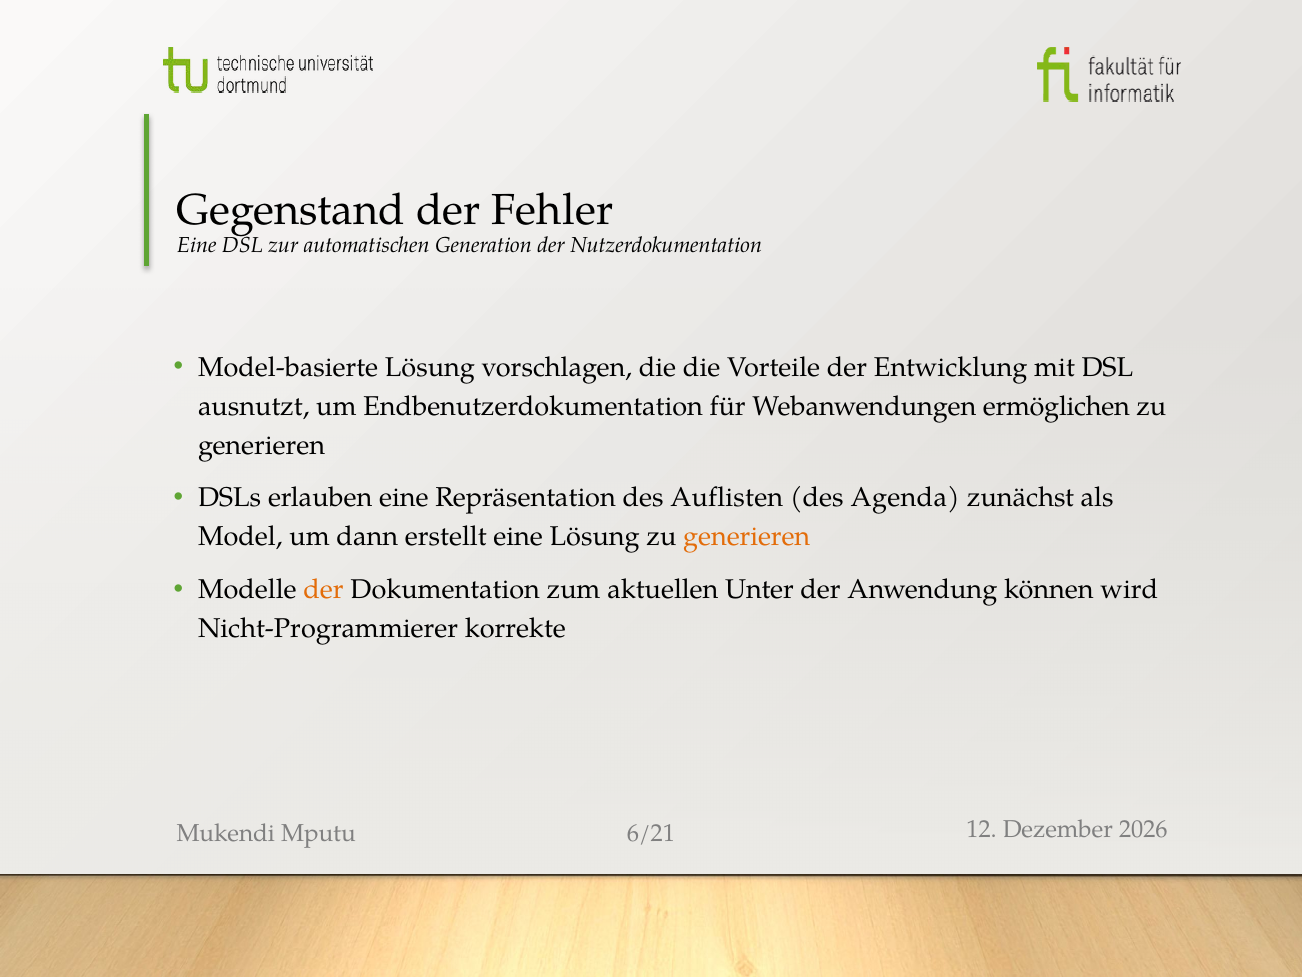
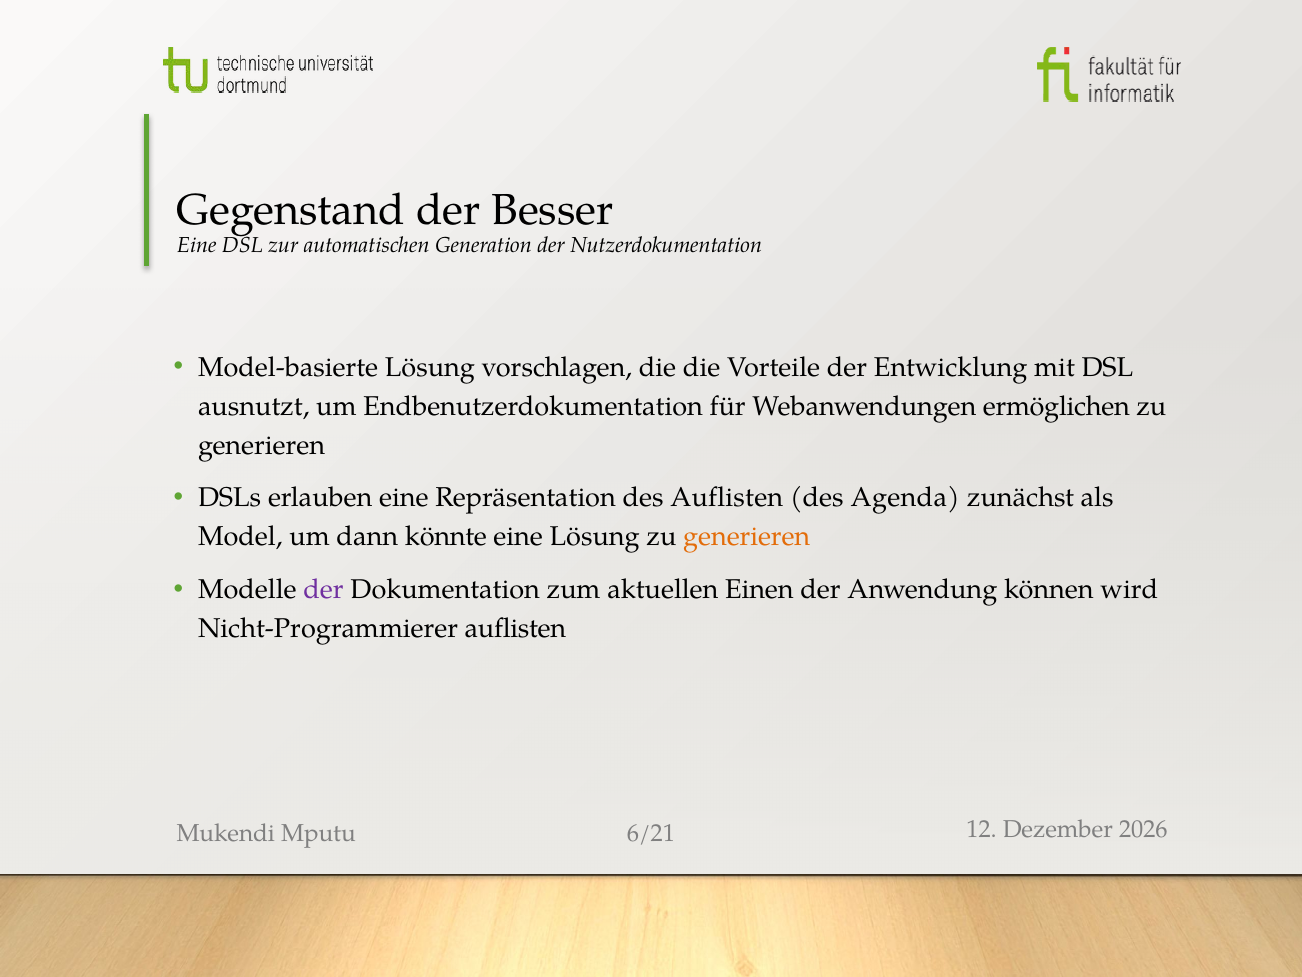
Fehler: Fehler -> Besser (553, 210)
erstellt: erstellt -> könnte (446, 537)
der colour: orange -> purple (324, 589)
Unter: Unter -> Einen (759, 589)
Nicht-Programmierer korrekte: korrekte -> auflisten (515, 628)
